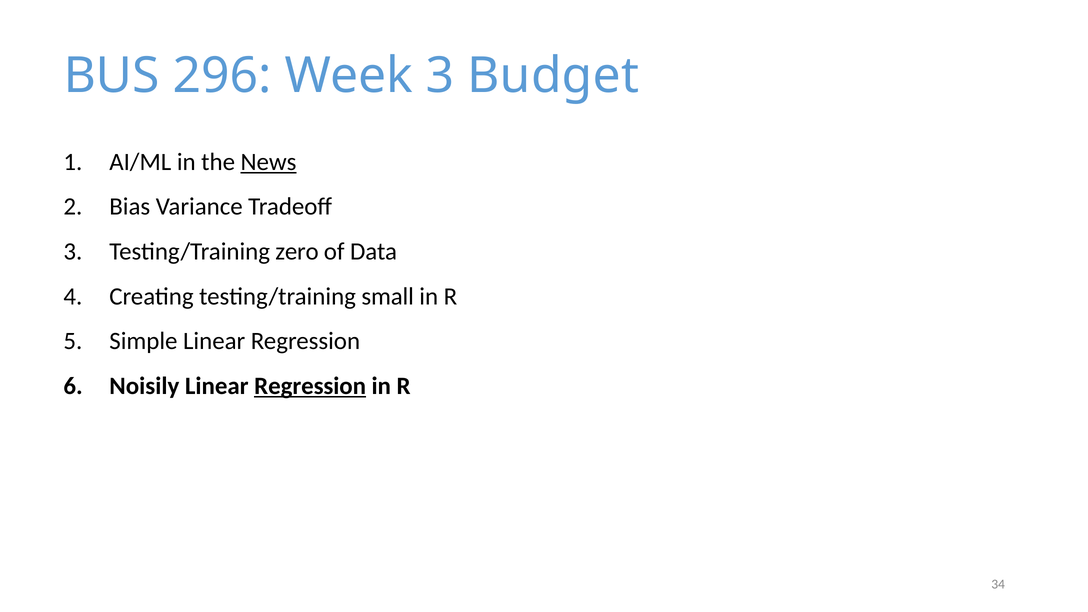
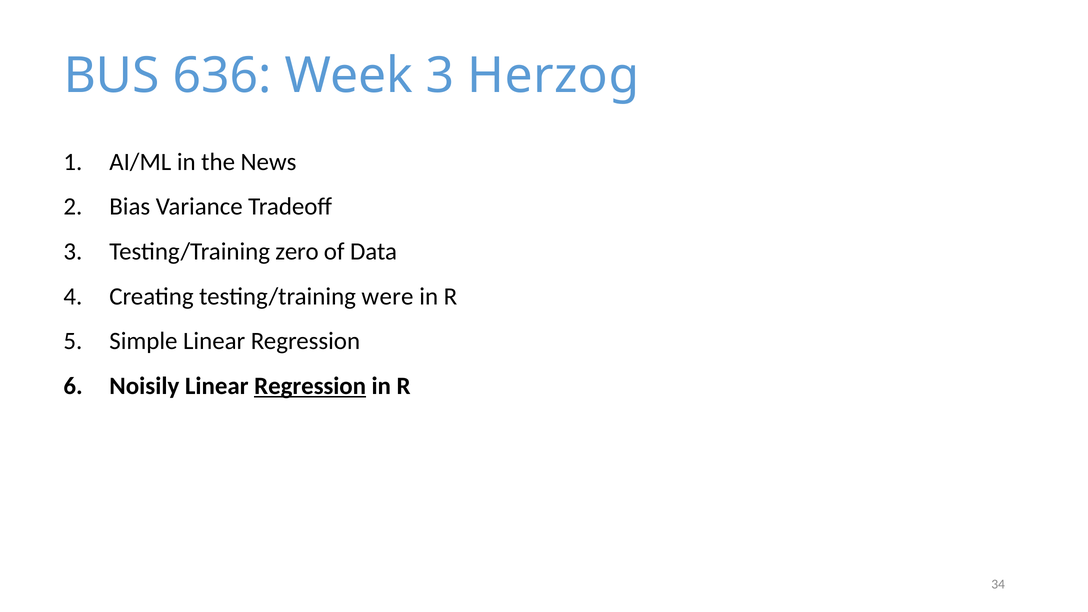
296: 296 -> 636 (222, 76)
Budget: Budget -> Herzog (553, 76)
News underline: present -> none (269, 162)
small: small -> were (387, 296)
